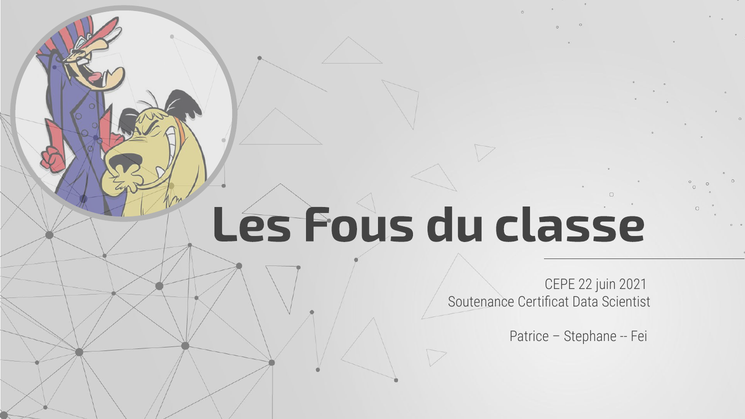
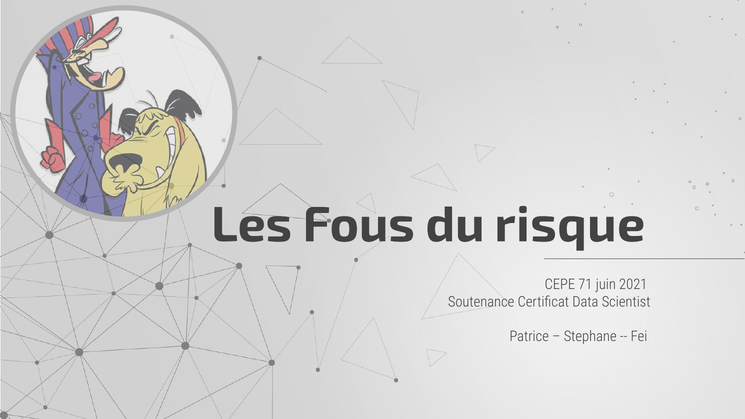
classe: classe -> risque (570, 225)
22: 22 -> 71 (585, 284)
